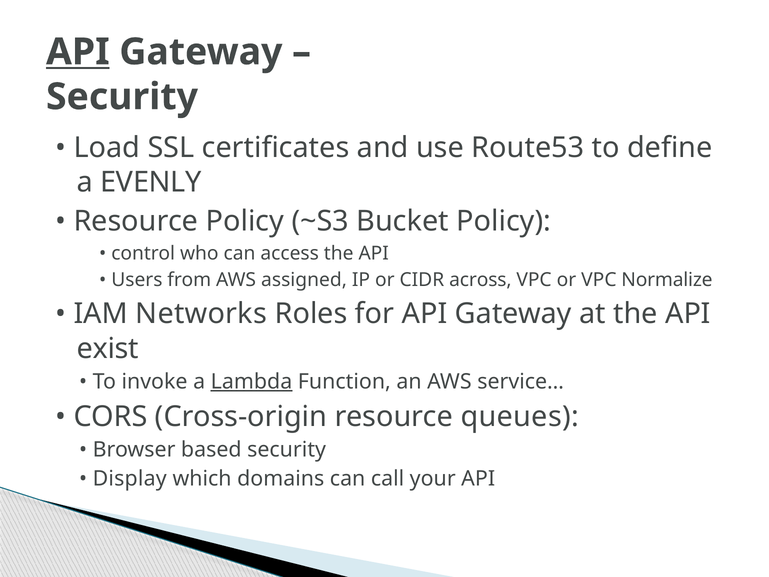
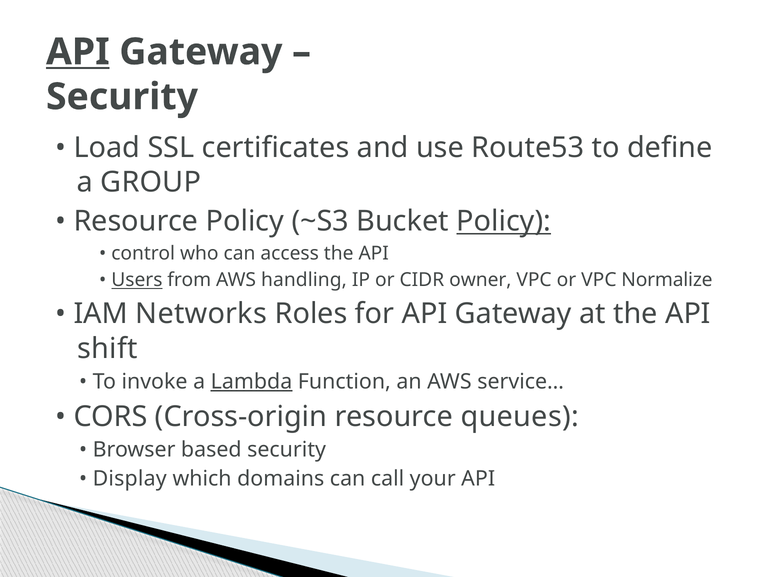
EVENLY: EVENLY -> GROUP (151, 182)
Policy underline: none -> present (504, 221)
Users underline: none -> present (137, 280)
assigned: assigned -> handling (304, 280)
across: across -> owner (480, 280)
exist: exist -> shift (107, 348)
